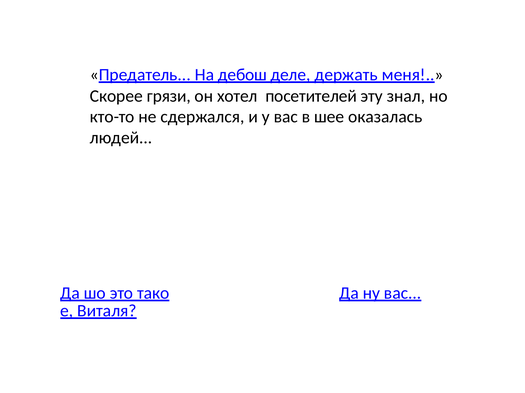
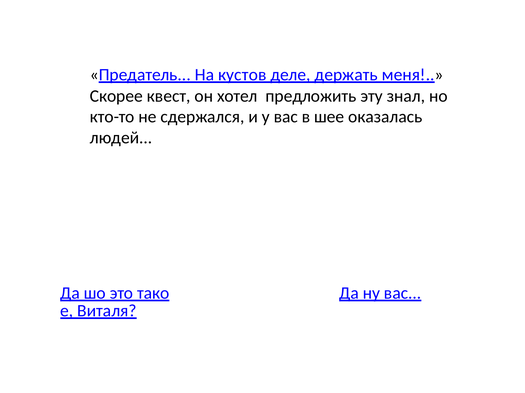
дебош: дебош -> кустов (242, 75)
грязи: грязи -> квест (169, 96)
посетителей: посетителей -> предложить (311, 96)
